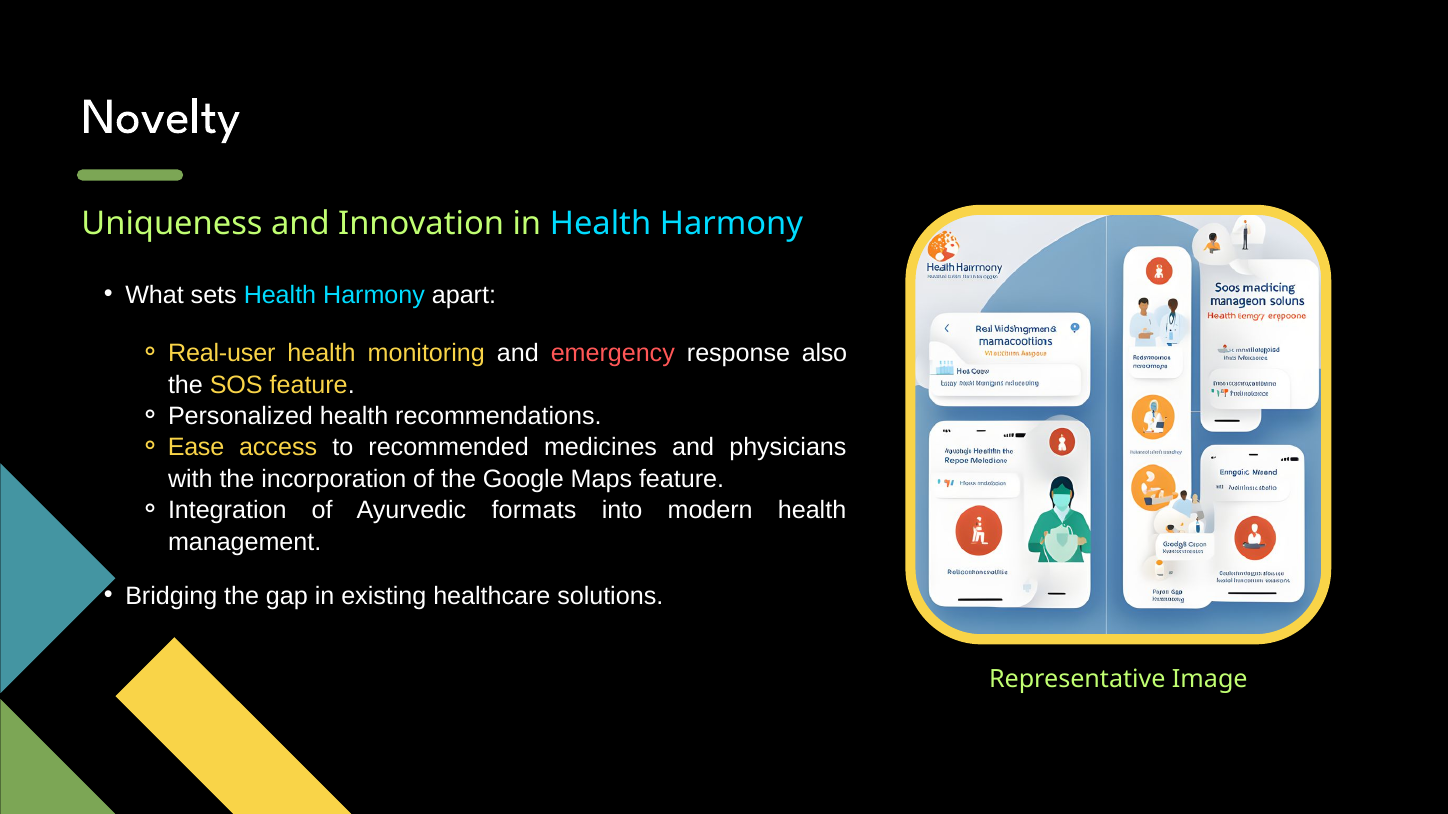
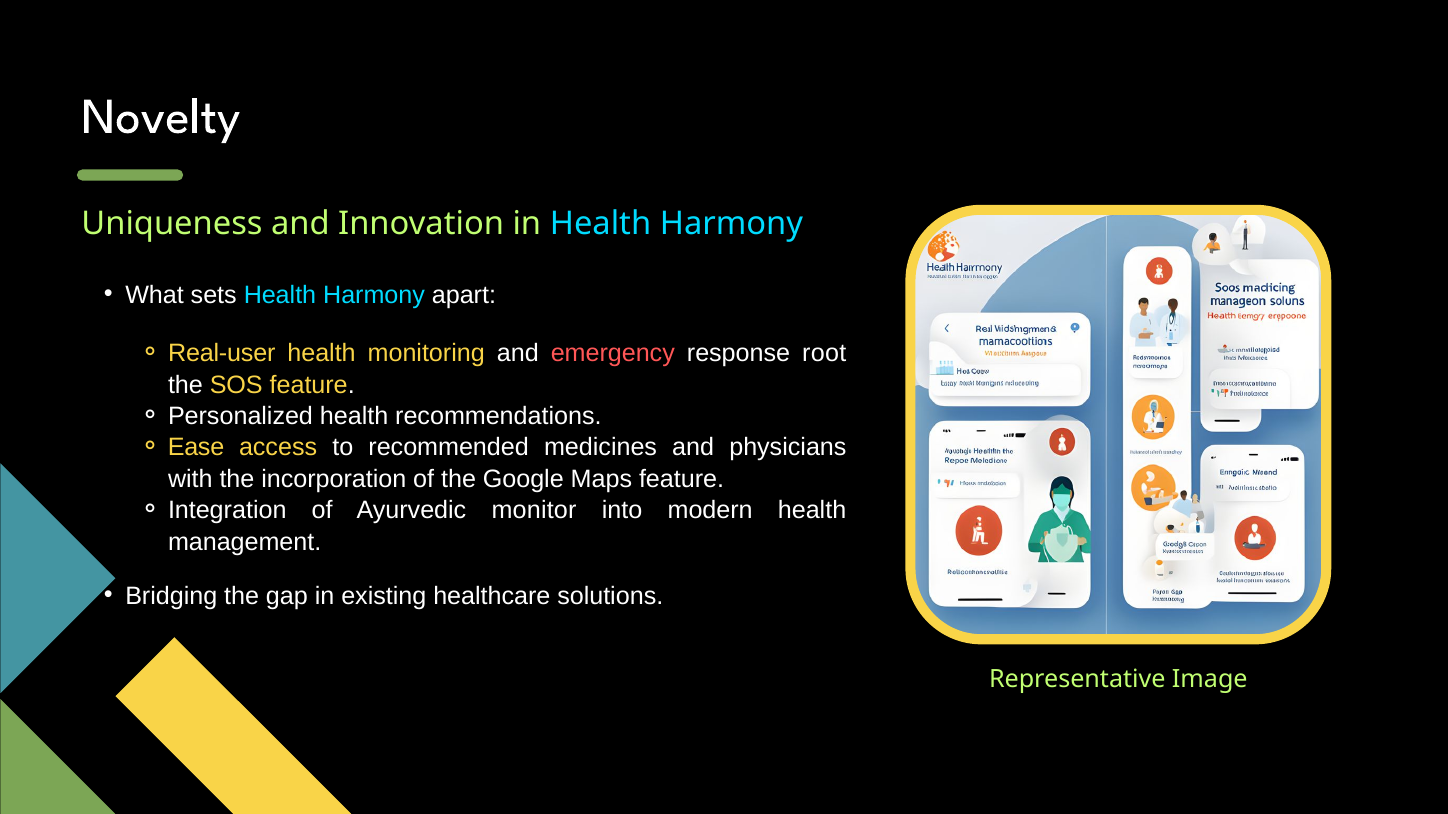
also: also -> root (824, 354)
formats: formats -> monitor (534, 511)
